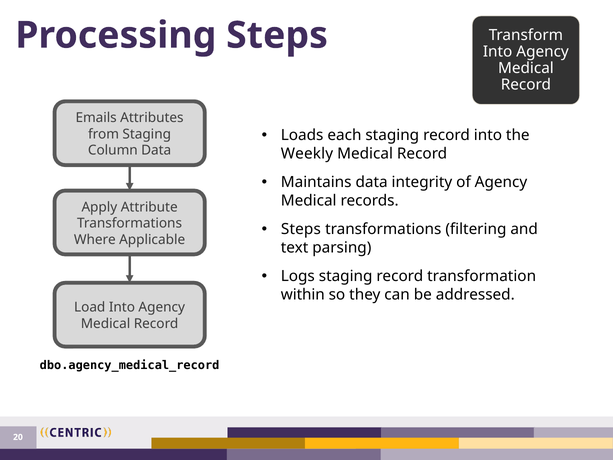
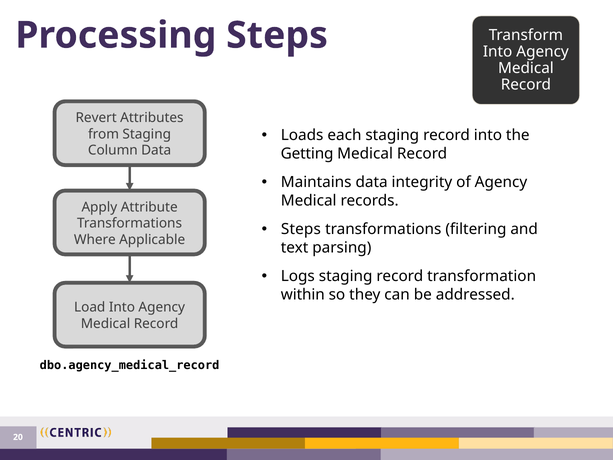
Emails: Emails -> Revert (96, 118)
Weekly: Weekly -> Getting (307, 154)
